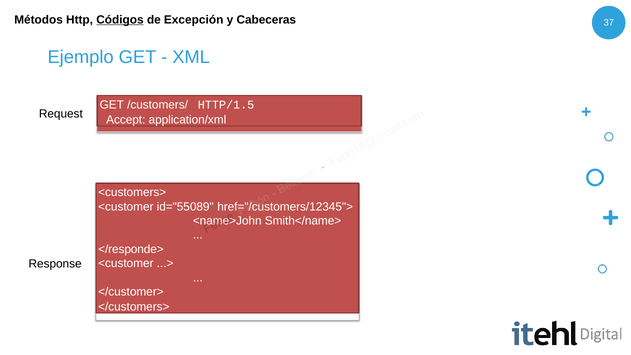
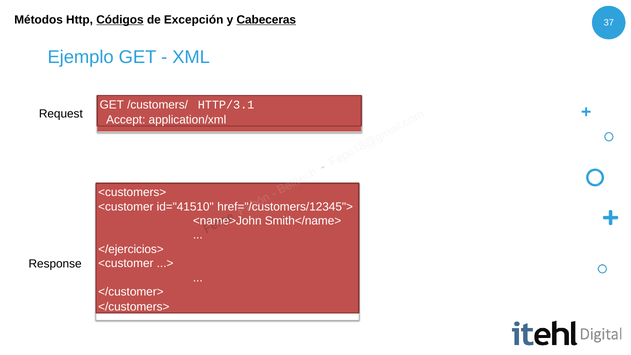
Cabeceras underline: none -> present (266, 20)
HTTP/1.5: HTTP/1.5 -> HTTP/3.1 (226, 105)
id="55089: id="55089 -> id="41510 (185, 207)
</responde>: </responde> -> </ejercicios> (131, 249)
